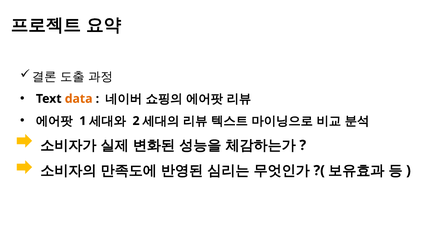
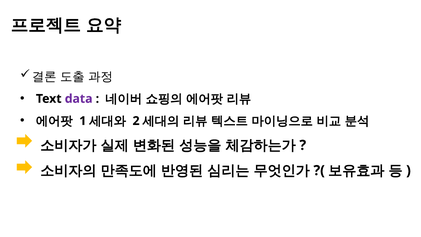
data colour: orange -> purple (79, 99)
